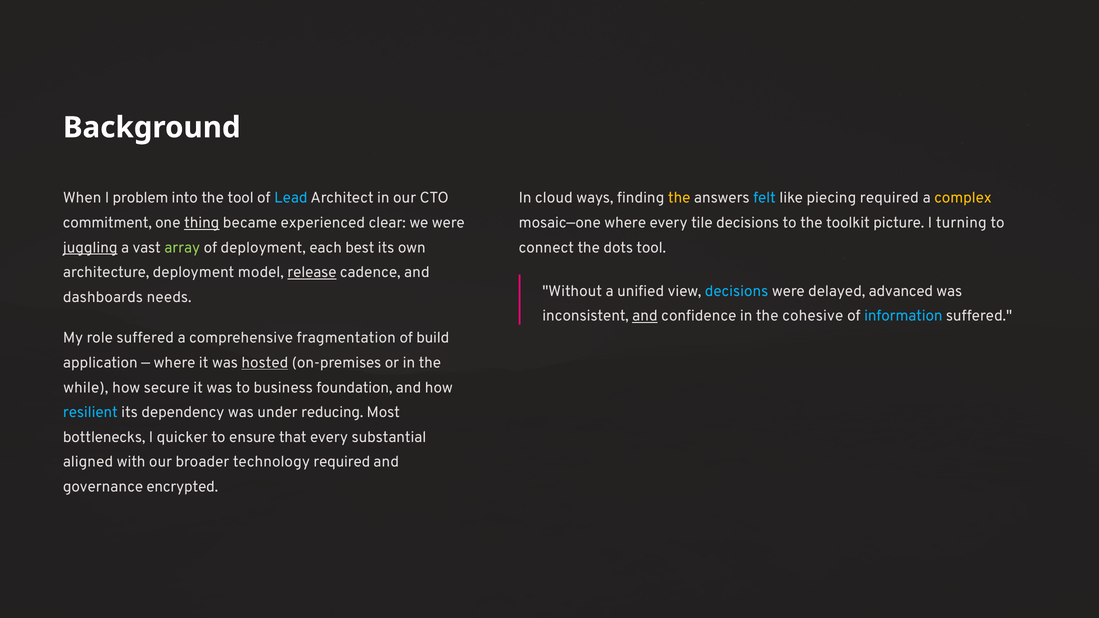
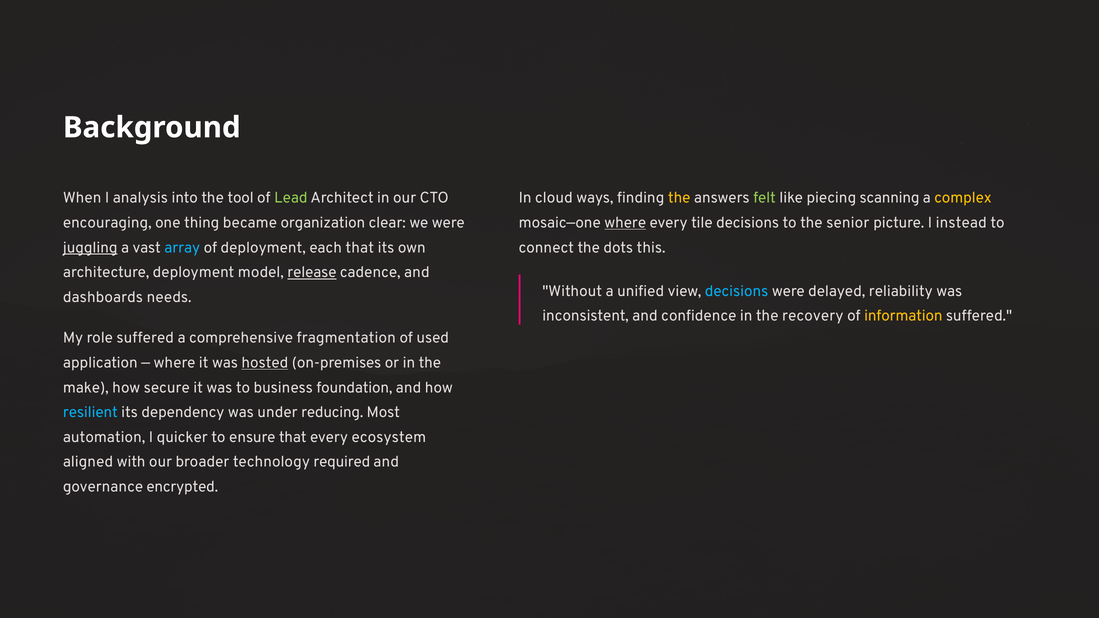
problem: problem -> analysis (140, 198)
Lead colour: light blue -> light green (291, 198)
felt colour: light blue -> light green (764, 198)
piecing required: required -> scanning (889, 198)
commitment: commitment -> encouraging (107, 223)
thing underline: present -> none (202, 223)
experienced: experienced -> organization (323, 223)
where underline: none -> present (625, 223)
toolkit: toolkit -> senior (848, 223)
turning: turning -> instead (961, 223)
array colour: light green -> light blue (182, 248)
each best: best -> that (360, 248)
dots tool: tool -> this (651, 248)
advanced: advanced -> reliability (901, 291)
and underline: present -> none (645, 316)
cohesive: cohesive -> recovery (813, 316)
information colour: light blue -> yellow (903, 316)
build: build -> used (433, 338)
while: while -> make (86, 388)
bottlenecks: bottlenecks -> automation (104, 437)
substantial: substantial -> ecosystem (389, 437)
